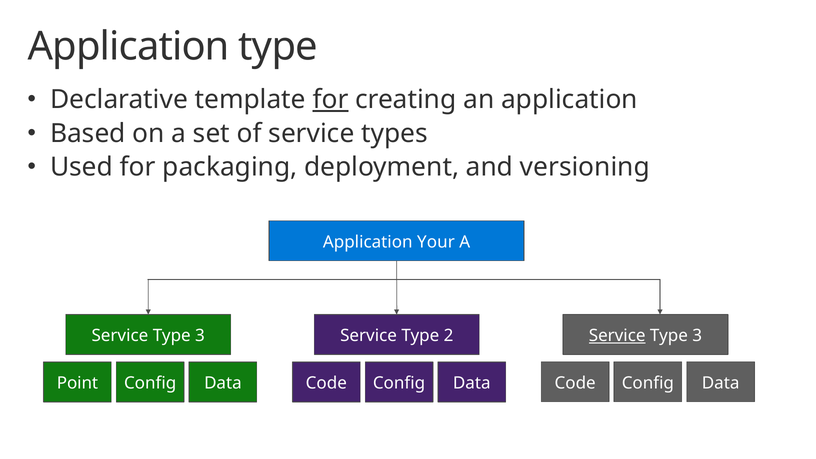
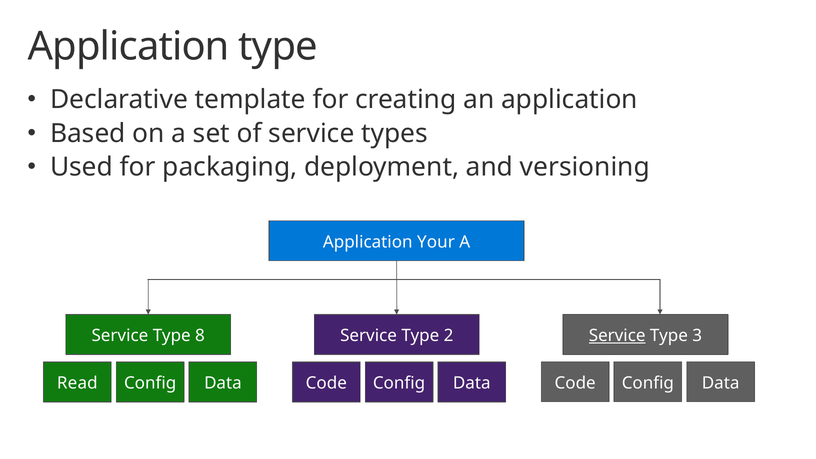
for underline: present -> none (330, 100)
3: 3 -> 8 (200, 336)
Point: Point -> Read (77, 383)
